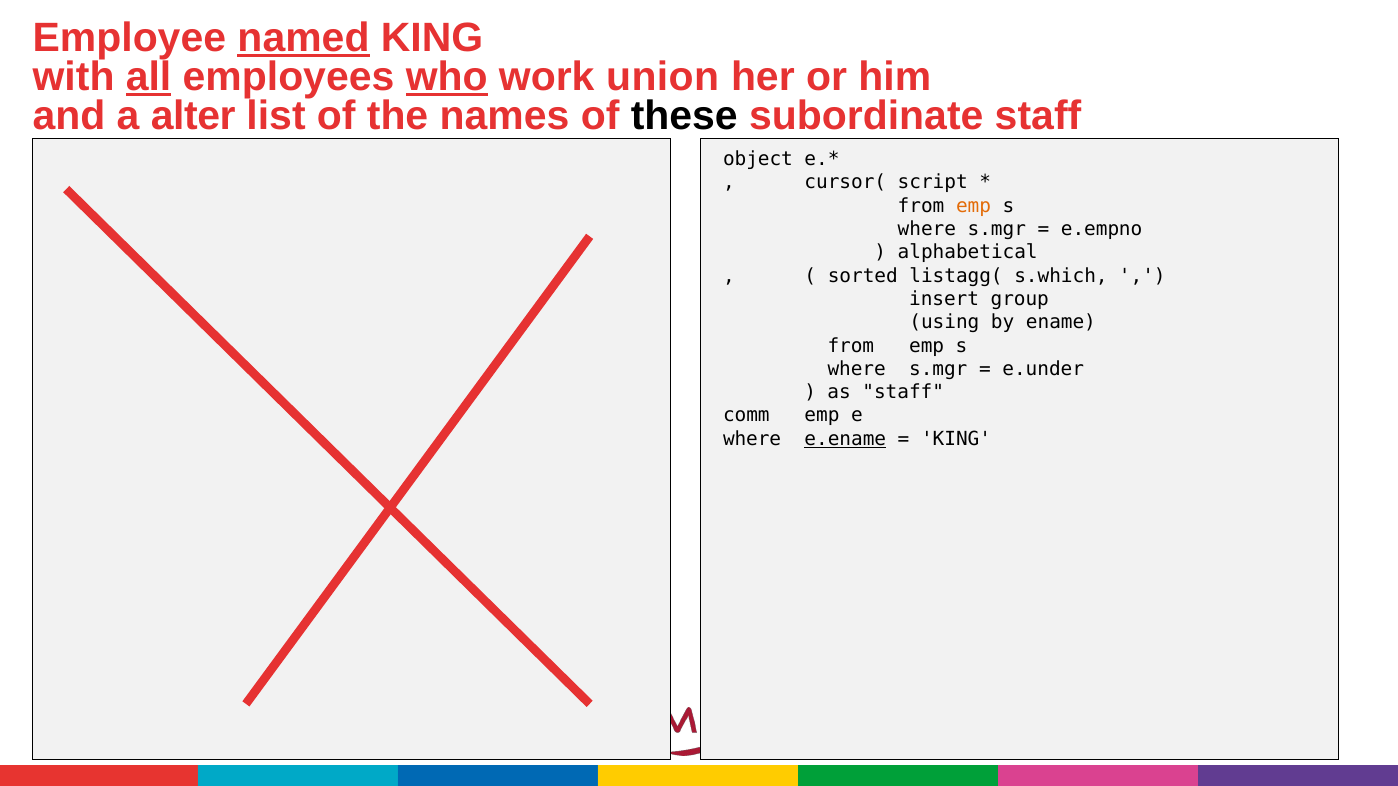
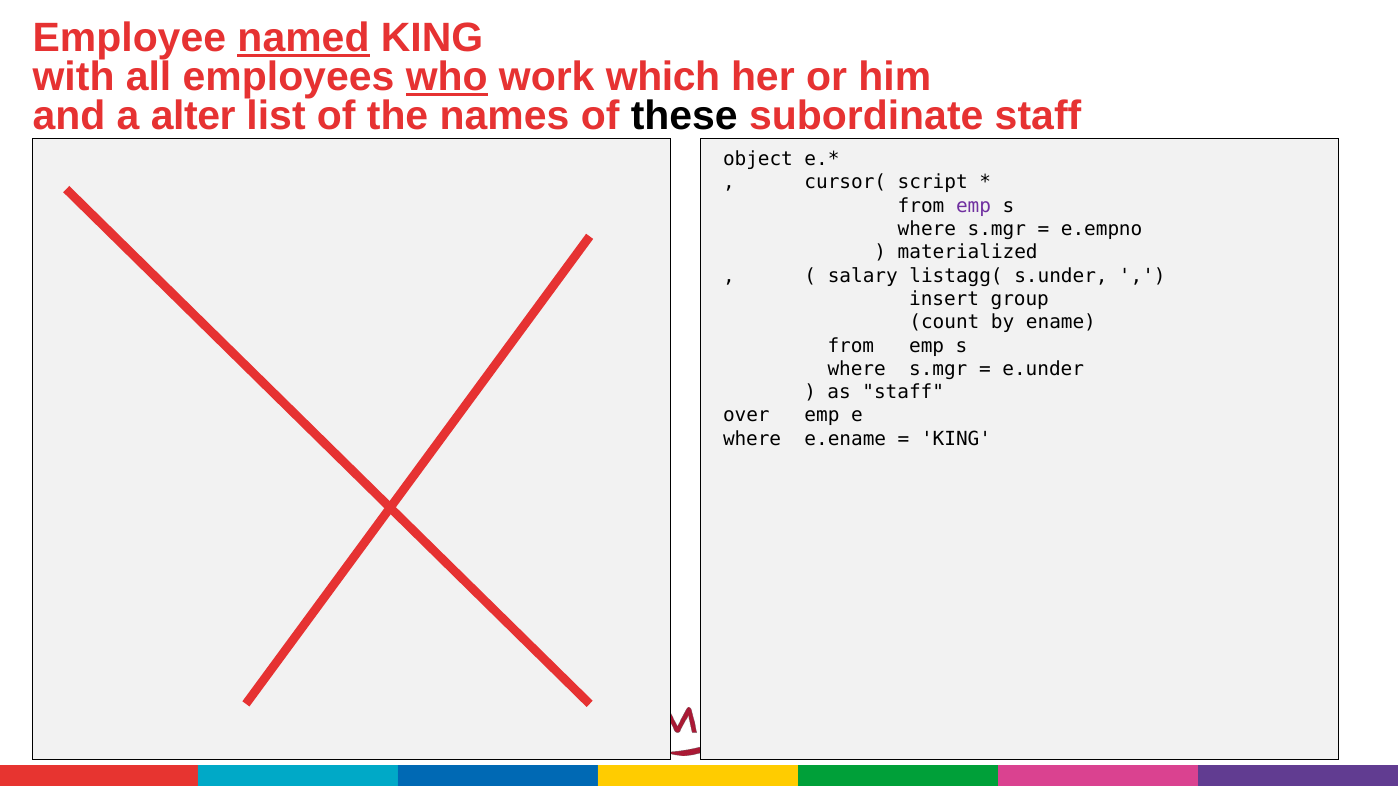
all underline: present -> none (149, 77)
union: union -> which (663, 77)
emp colour: orange -> purple (974, 206)
alphabetical: alphabetical -> materialized (968, 252)
sorted: sorted -> salary (863, 276)
s.which: s.which -> s.under (1061, 276)
using: using -> count (944, 322)
comm: comm -> over (746, 416)
e.ename underline: present -> none (845, 439)
